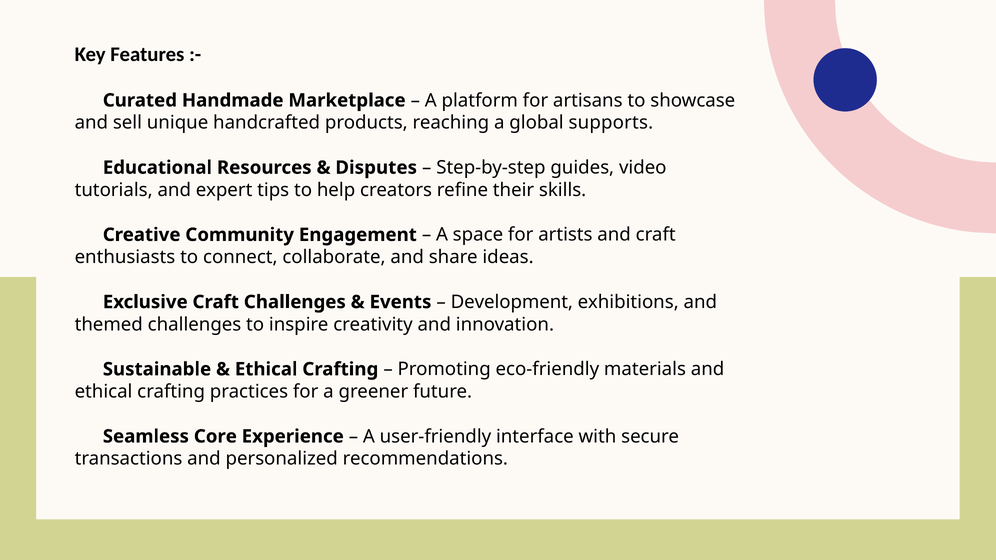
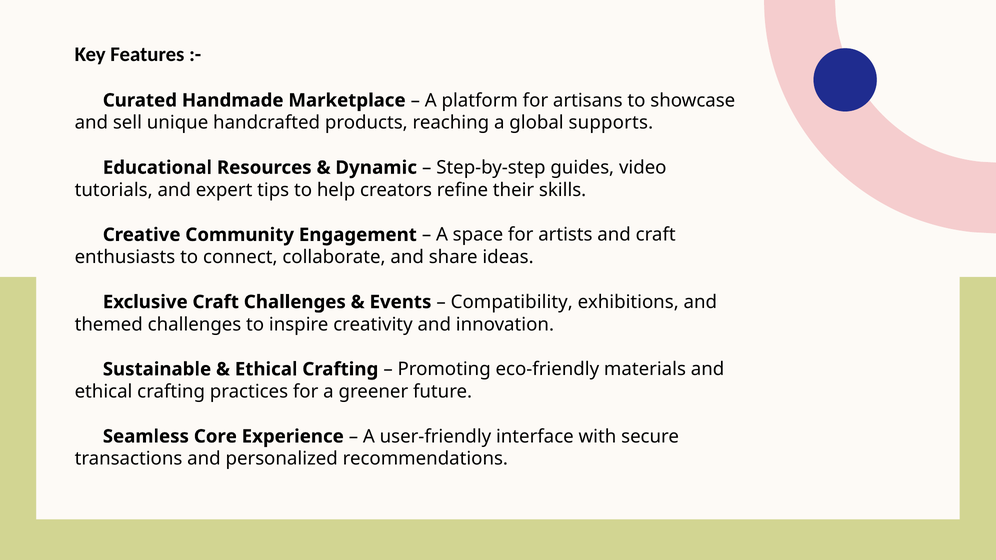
Disputes: Disputes -> Dynamic (376, 168)
Development: Development -> Compatibility (512, 302)
